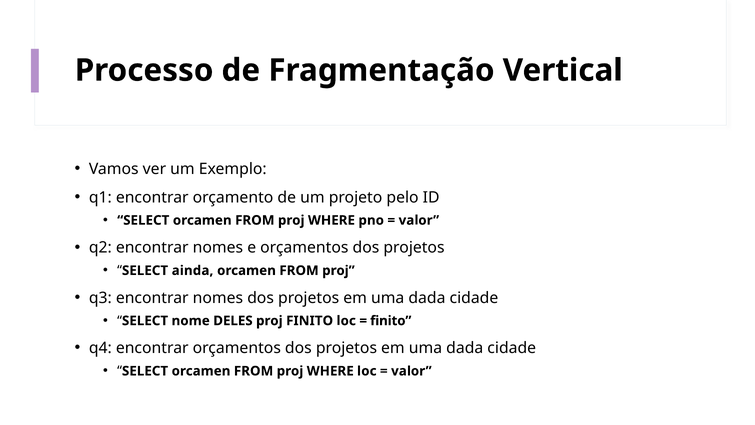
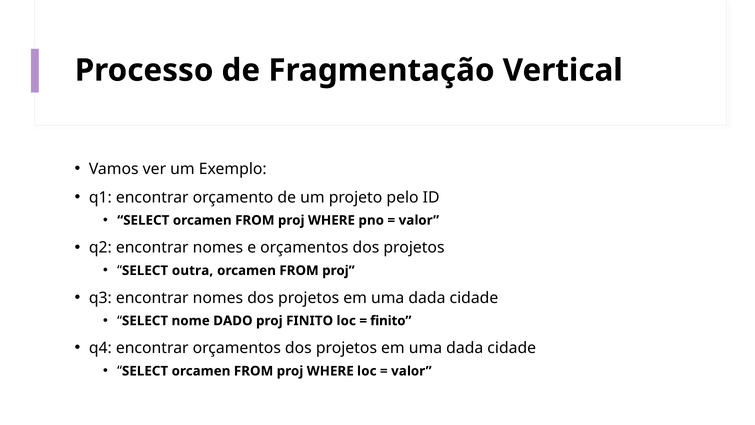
ainda: ainda -> outra (192, 270)
DELES: DELES -> DADO (233, 321)
